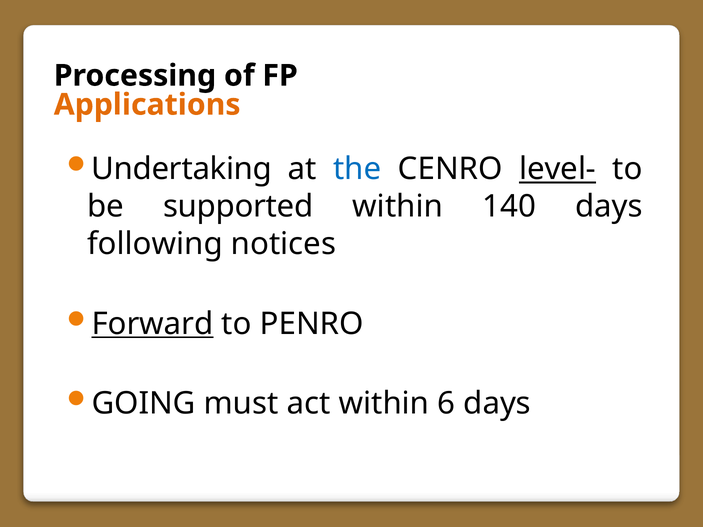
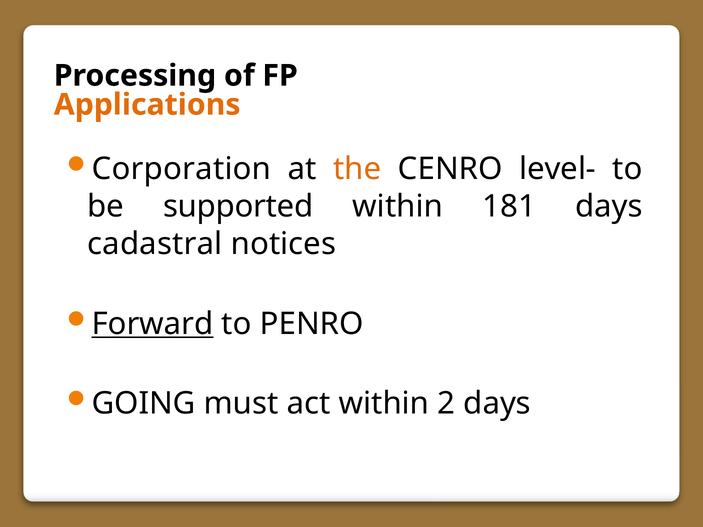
Undertaking: Undertaking -> Corporation (181, 169)
the colour: blue -> orange (357, 169)
level- underline: present -> none (558, 169)
140: 140 -> 181 (509, 207)
following: following -> cadastral (155, 244)
6: 6 -> 2 (446, 404)
